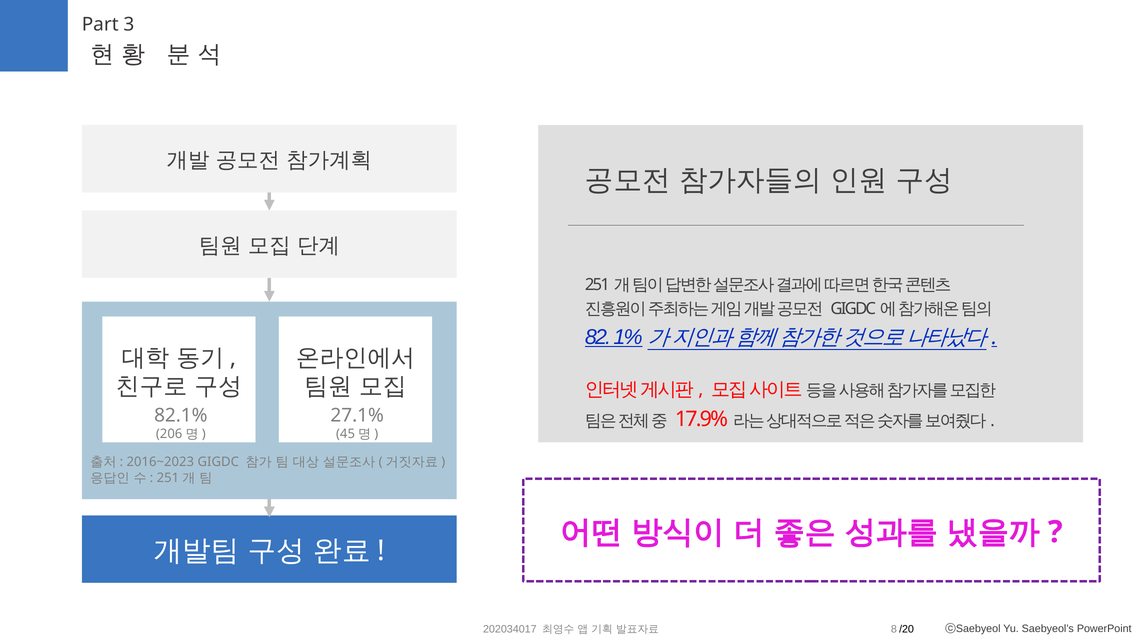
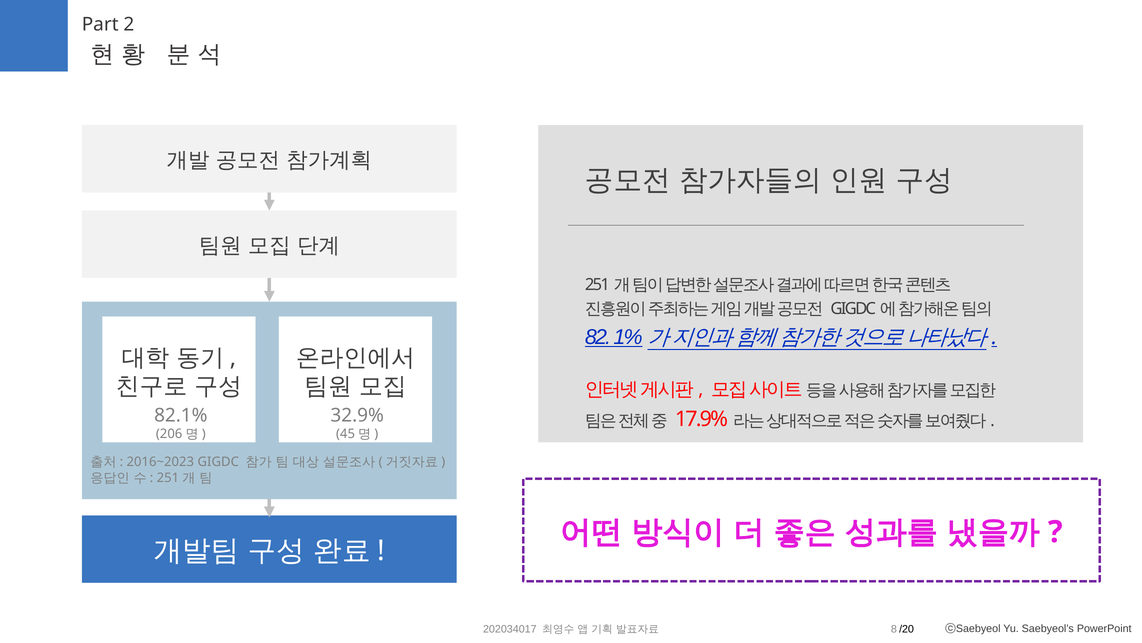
3: 3 -> 2 (129, 24)
27.1%: 27.1% -> 32.9% (357, 415)
